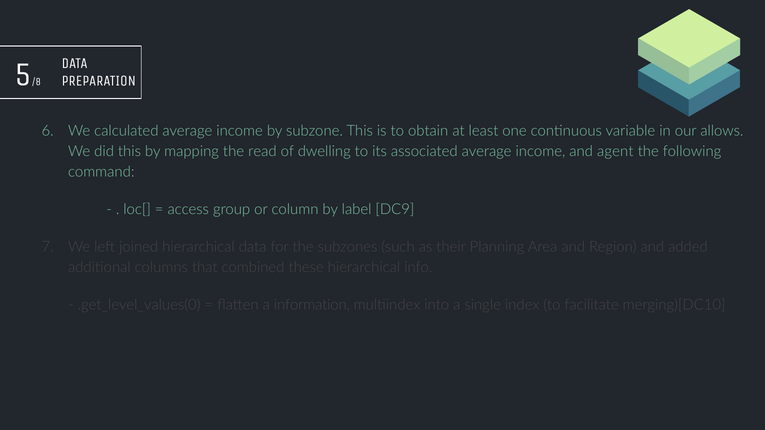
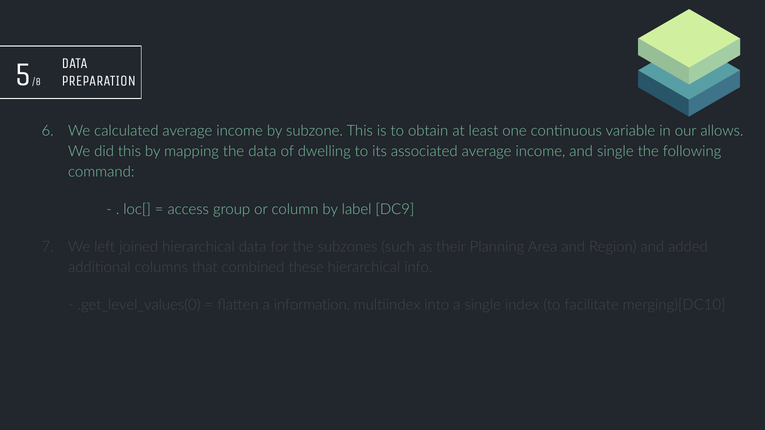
the read: read -> data (262, 152)
and agent: agent -> single (615, 152)
